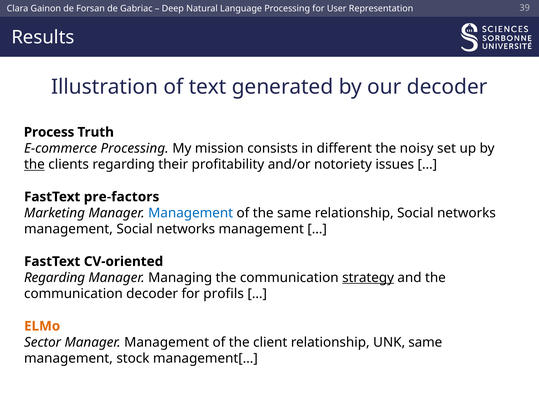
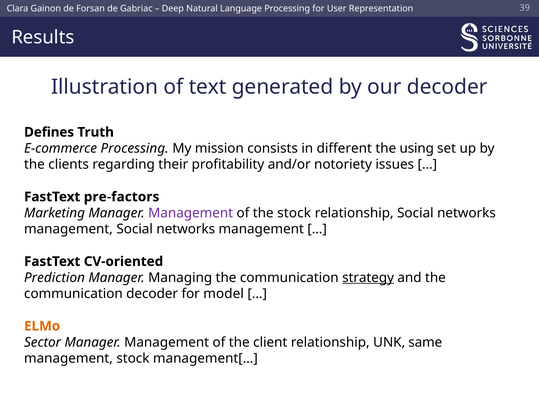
Process: Process -> Defines (49, 132)
noisy: noisy -> using (417, 148)
the underline: present -> none (34, 165)
Management colour: blue -> purple (191, 213)
the same: same -> stock (294, 213)
Regarding: Regarding -> Prediction (54, 278)
profils: profils -> model (224, 294)
